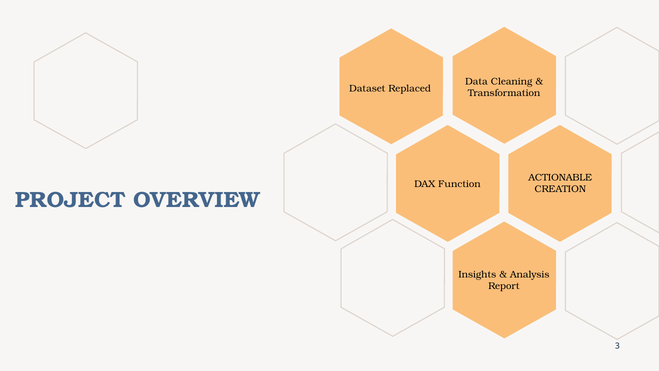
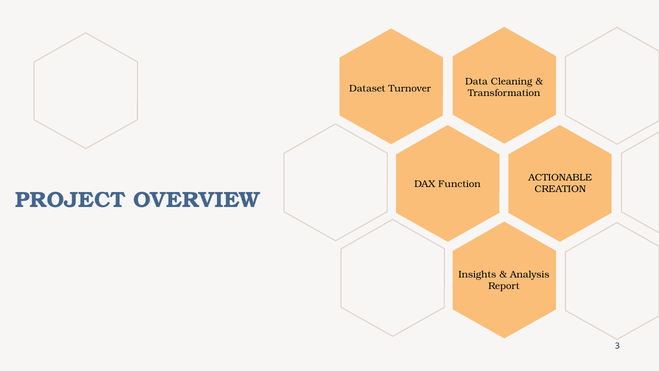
Replaced: Replaced -> Turnover (410, 88)
